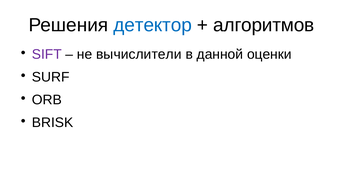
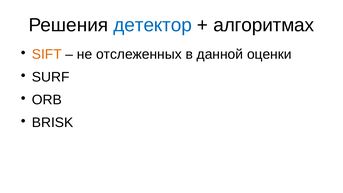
алгоритмов: алгоритмов -> алгоритмах (264, 25)
SIFT colour: purple -> orange (47, 54)
вычислители: вычислители -> отслеженных (139, 54)
